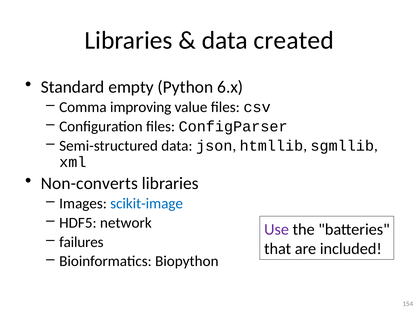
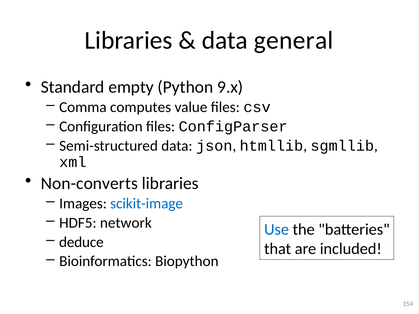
created: created -> general (294, 41)
6.x: 6.x -> 9.x (230, 87)
improving: improving -> computes (141, 107)
Use colour: purple -> blue (277, 229)
failures: failures -> deduce (81, 242)
